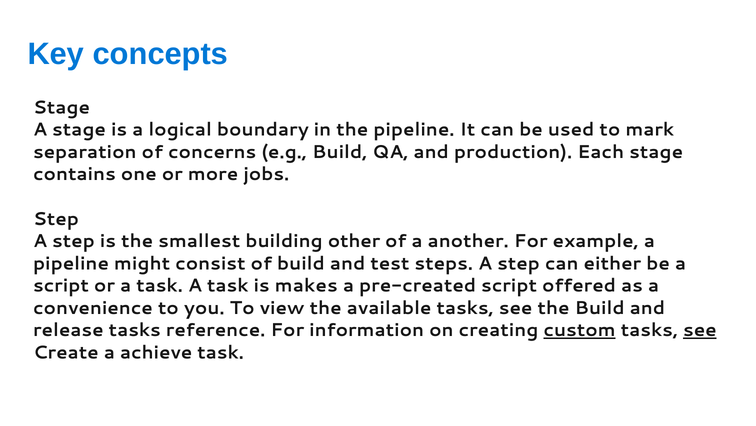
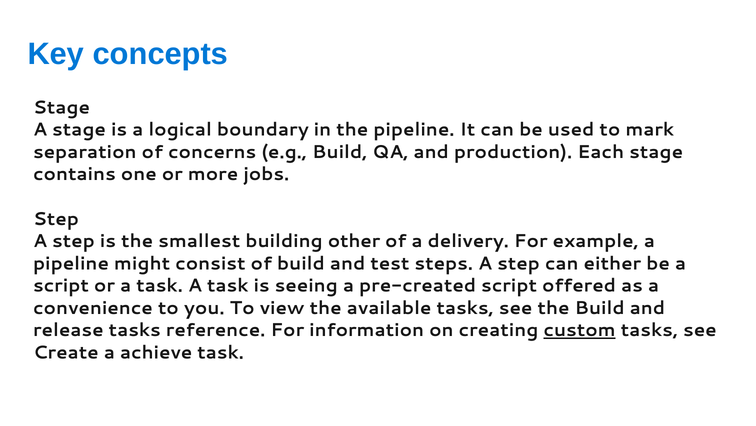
another: another -> delivery (468, 241)
makes: makes -> seeing (306, 285)
see underline: present -> none (700, 330)
